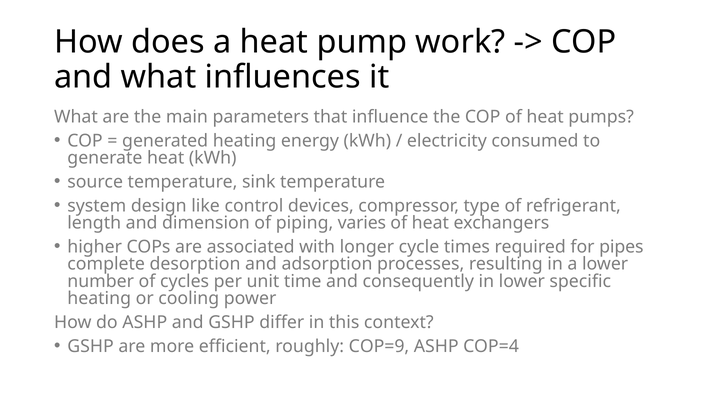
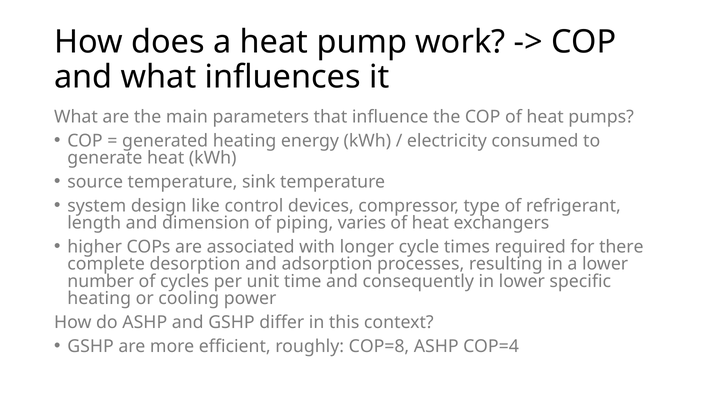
pipes: pipes -> there (621, 247)
COP=9: COP=9 -> COP=8 (379, 346)
